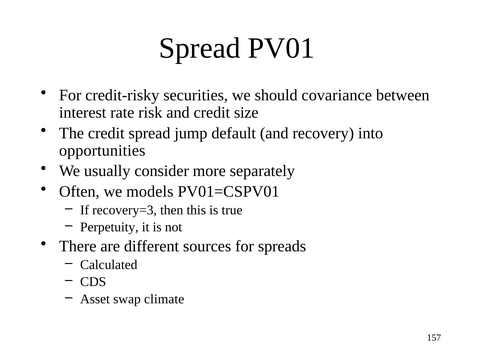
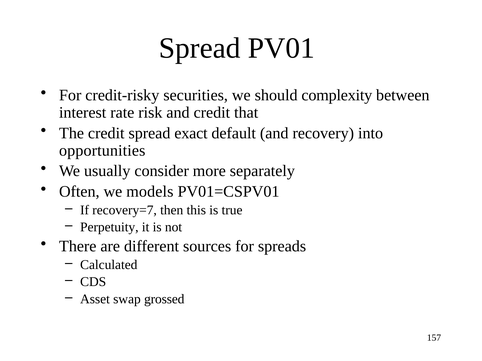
covariance: covariance -> complexity (337, 95)
size: size -> that (246, 113)
jump: jump -> exact (191, 133)
recovery=3: recovery=3 -> recovery=7 (125, 210)
climate: climate -> grossed (164, 299)
